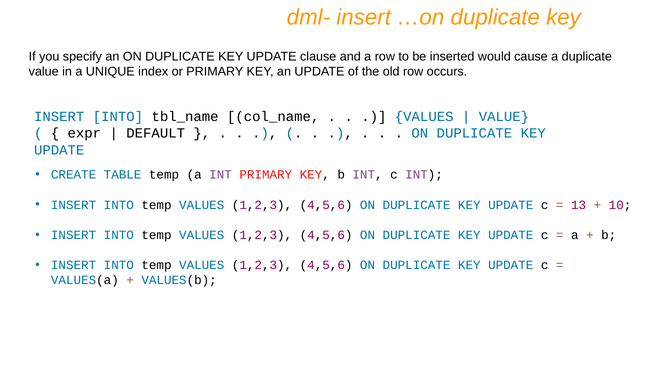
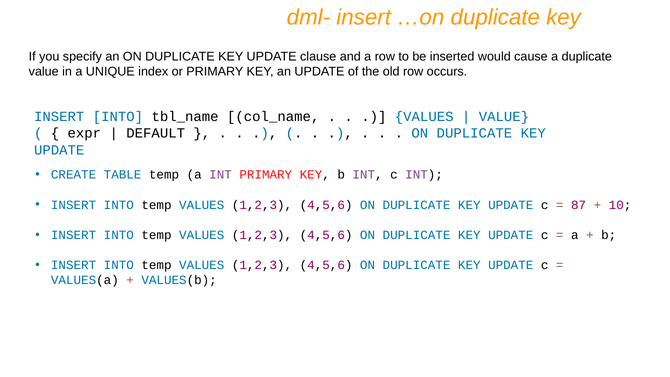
13: 13 -> 87 (579, 205)
